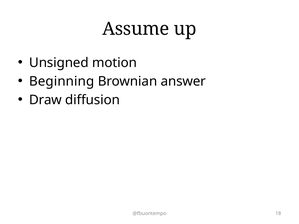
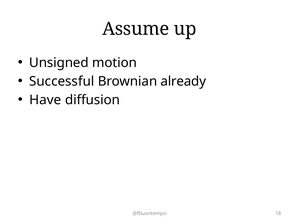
Beginning: Beginning -> Successful (62, 81)
answer: answer -> already (183, 81)
Draw: Draw -> Have (45, 100)
